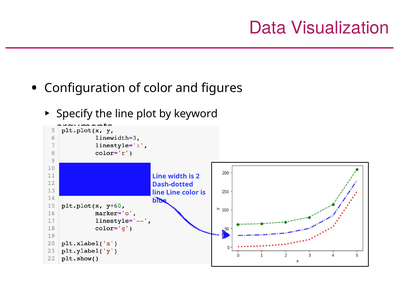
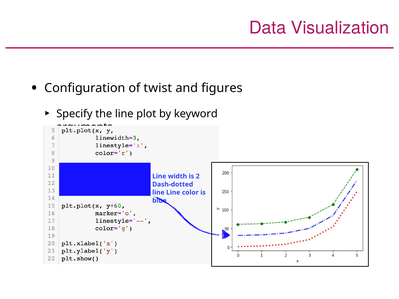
of color: color -> twist (158, 88)
